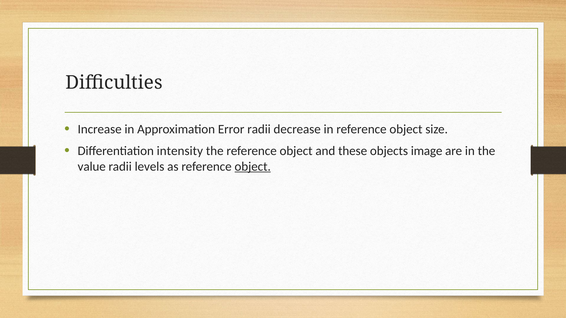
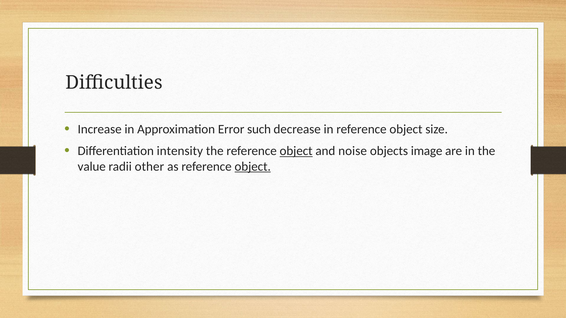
Error radii: radii -> such (259, 130)
object underline: none -> present (296, 151)
these: these -> noise (353, 151)
levels: levels -> other (149, 167)
